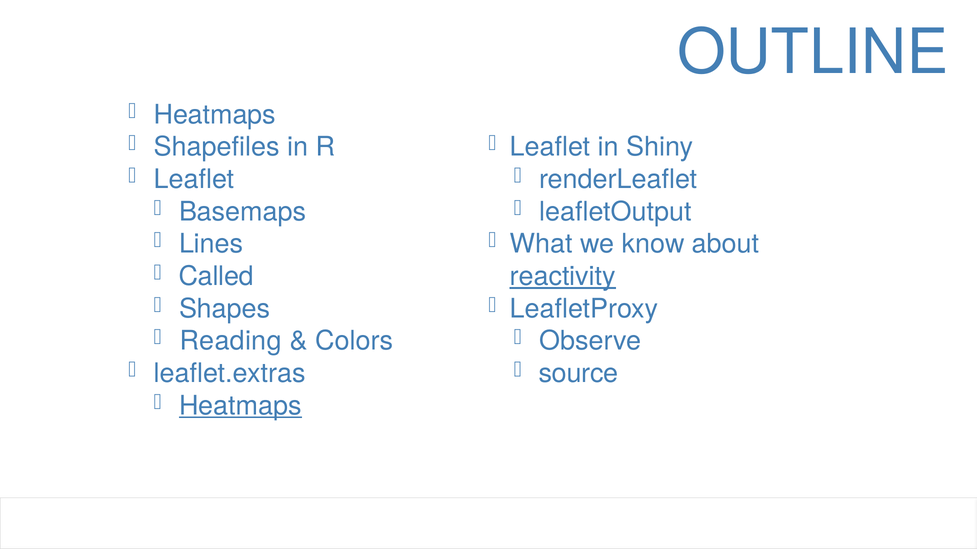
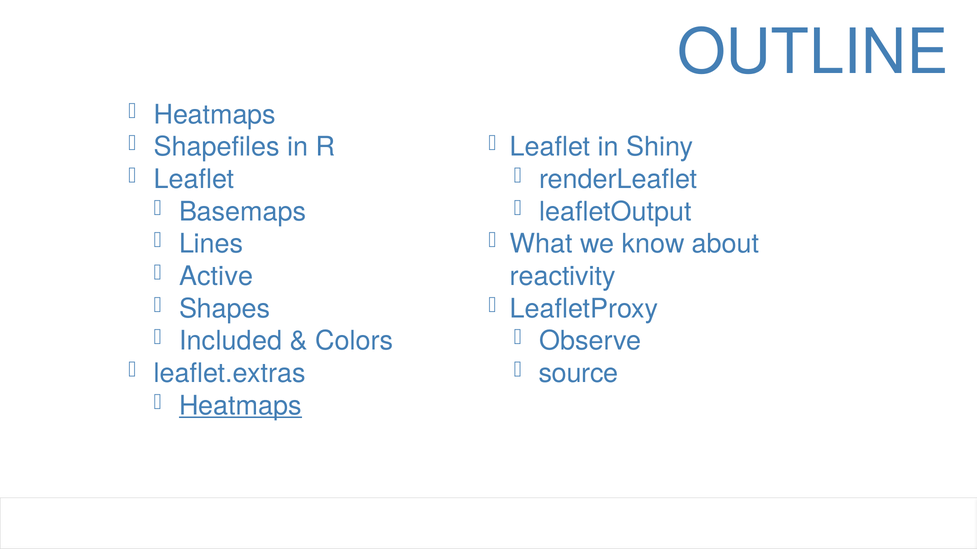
Called: Called -> Active (216, 277)
reactivity underline: present -> none (563, 277)
Reading: Reading -> Included (231, 341)
